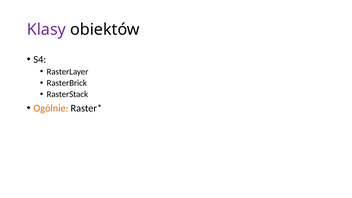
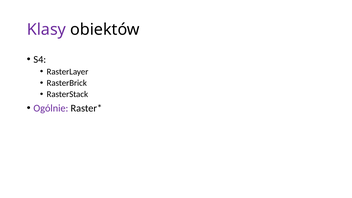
Ogólnie colour: orange -> purple (51, 108)
